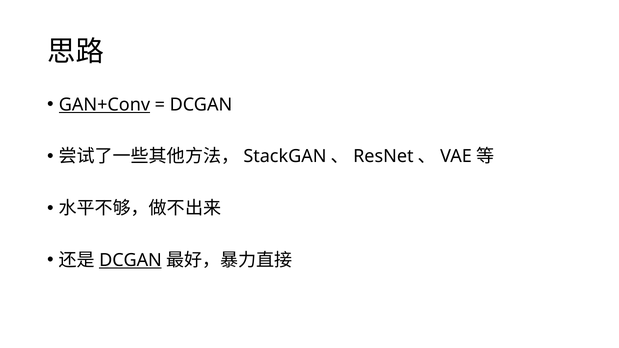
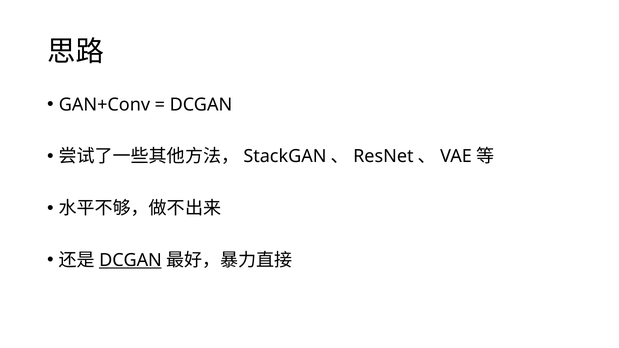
GAN+Conv underline: present -> none (104, 105)
